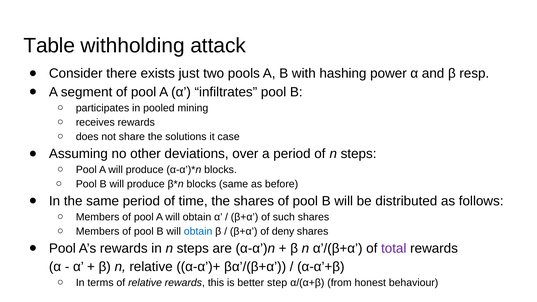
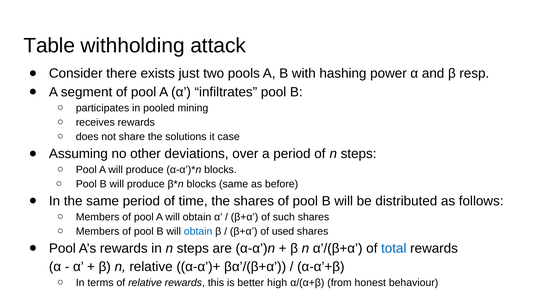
deny: deny -> used (283, 231)
total colour: purple -> blue (394, 248)
step: step -> high (277, 283)
